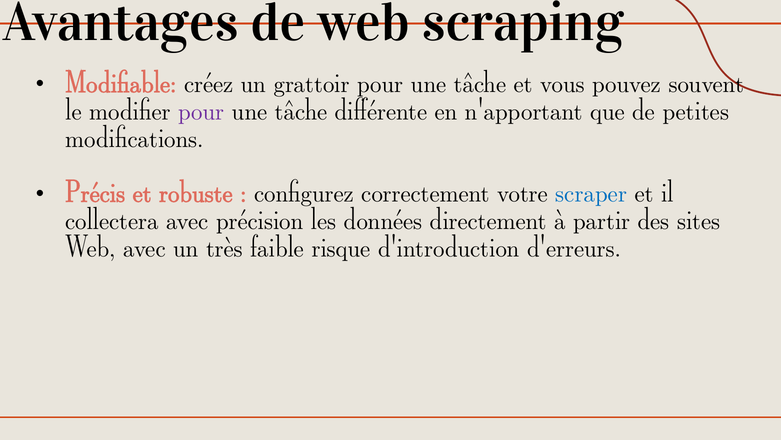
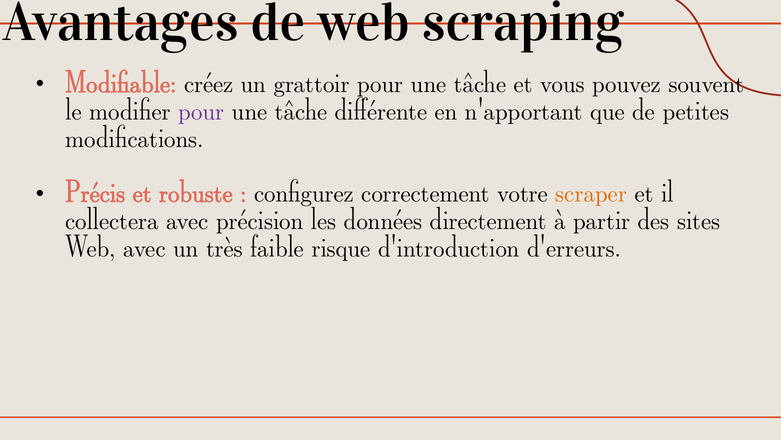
scraper colour: blue -> orange (591, 194)
